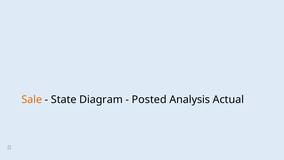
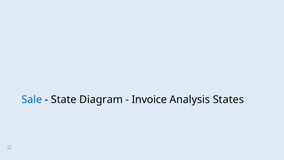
Sale colour: orange -> blue (32, 99)
Posted: Posted -> Invoice (149, 99)
Actual: Actual -> States (228, 99)
